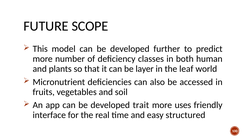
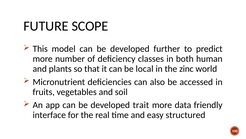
layer: layer -> local (145, 69)
leaf: leaf -> zinc (186, 69)
uses: uses -> data (183, 105)
